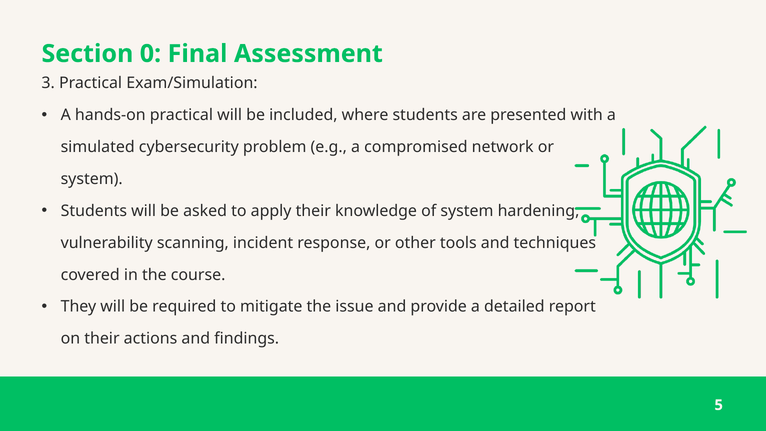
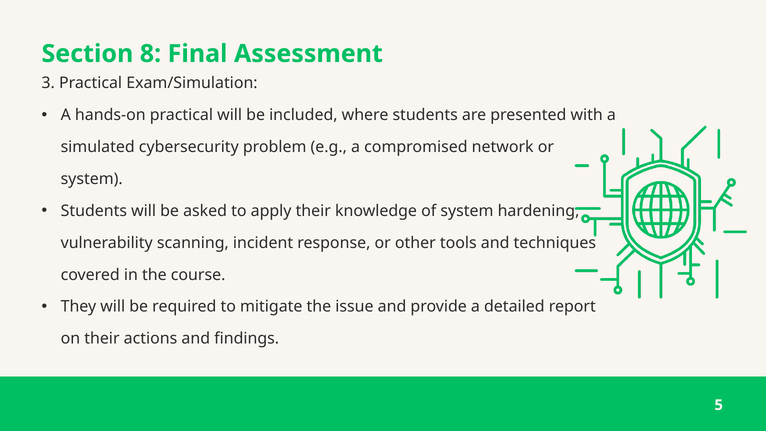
0: 0 -> 8 (150, 54)
